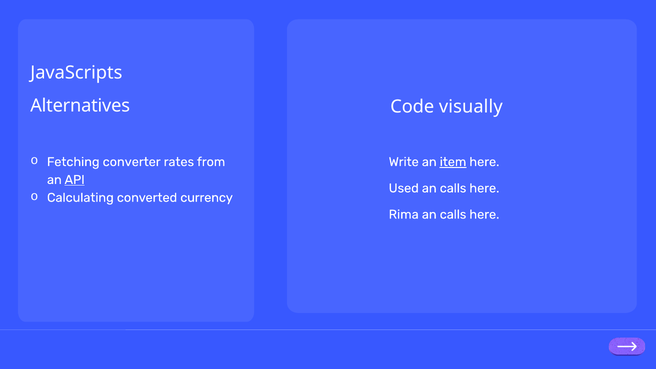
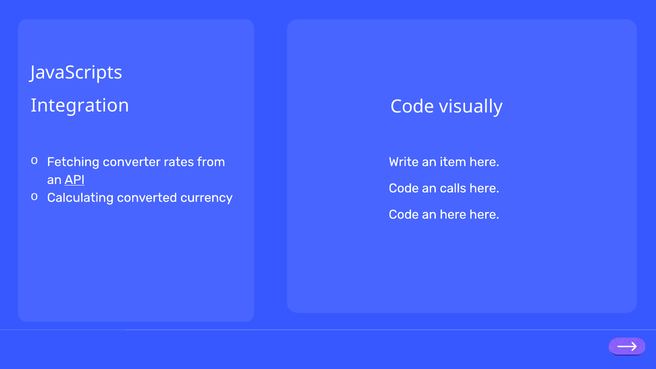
Alternatives: Alternatives -> Integration (80, 106)
item underline: present -> none (453, 162)
Used: Used -> Code (404, 188)
Rima: Rima -> Code (404, 214)
calls: calls -> here (453, 214)
